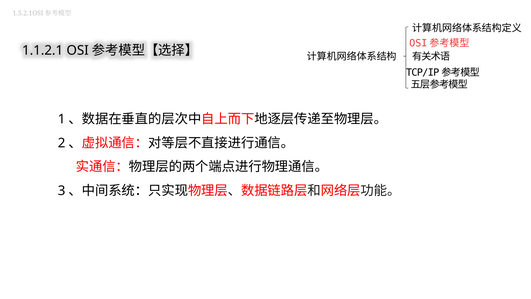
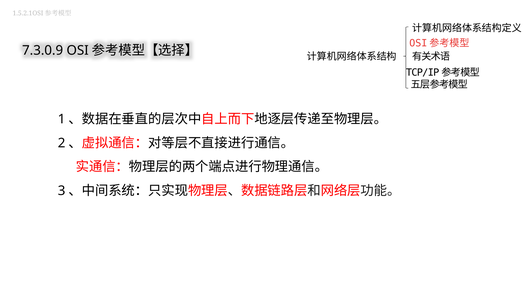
1.1.2.1: 1.1.2.1 -> 7.3.0.9 (43, 50)
